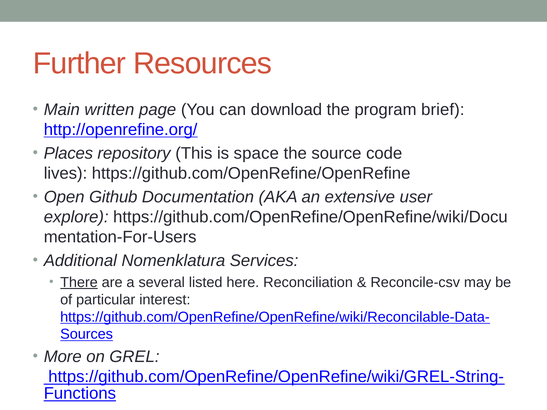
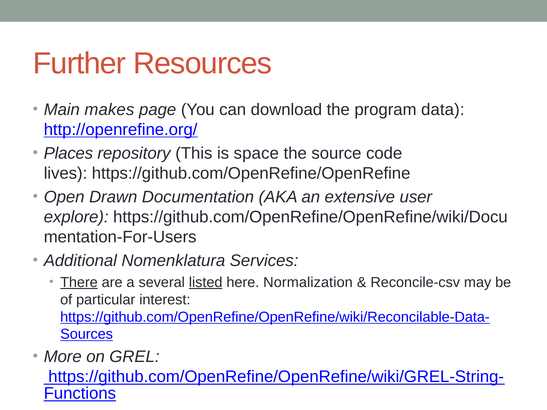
written: written -> makes (109, 110)
brief: brief -> data (443, 110)
Github: Github -> Drawn (113, 197)
listed underline: none -> present (206, 282)
Reconciliation: Reconciliation -> Normalization (308, 282)
